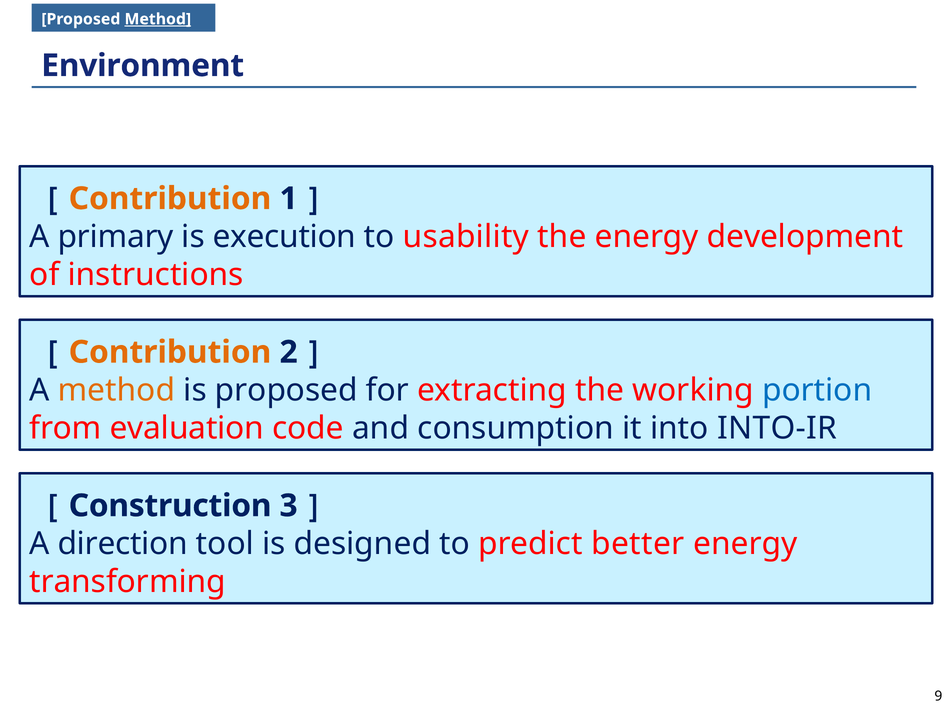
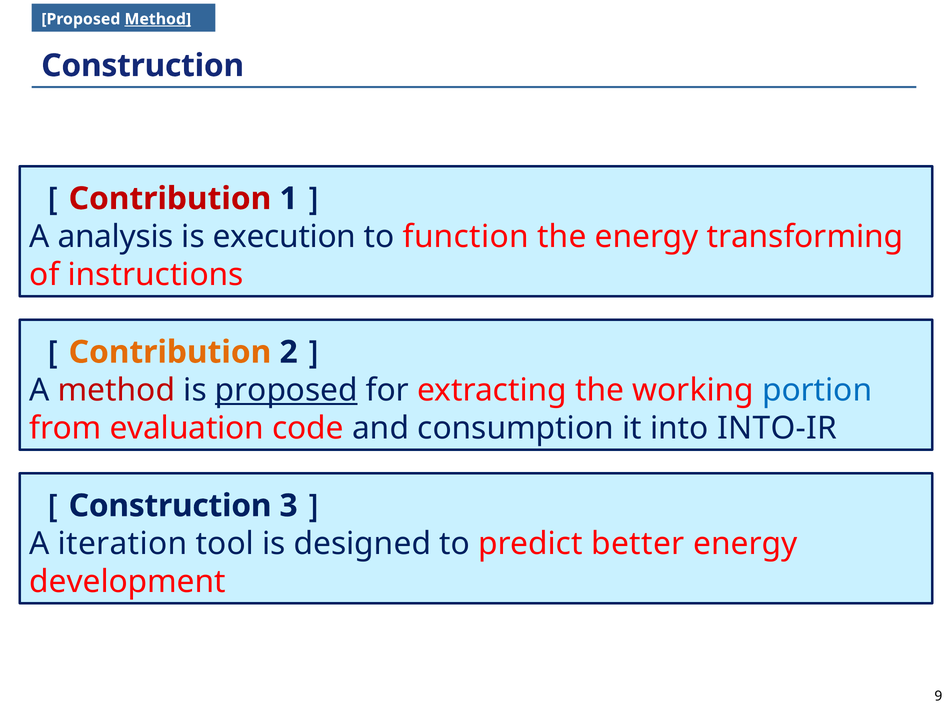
Environment: Environment -> Construction (143, 66)
Contribution colour: orange -> red (170, 199)
primary: primary -> analysis (116, 237)
usability: usability -> function (466, 237)
development: development -> transforming (805, 237)
method colour: orange -> red (116, 390)
proposed underline: none -> present (286, 390)
direction: direction -> iteration (123, 544)
transforming: transforming -> development (128, 582)
